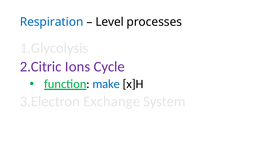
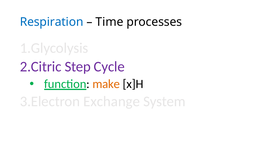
Level: Level -> Time (109, 22)
Ions: Ions -> Step (78, 66)
make colour: blue -> orange (106, 84)
